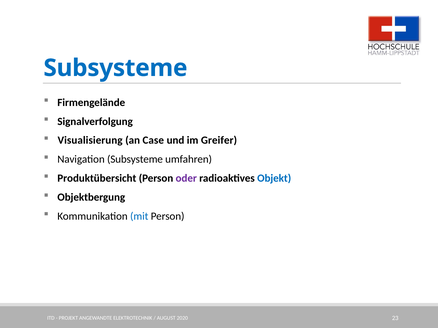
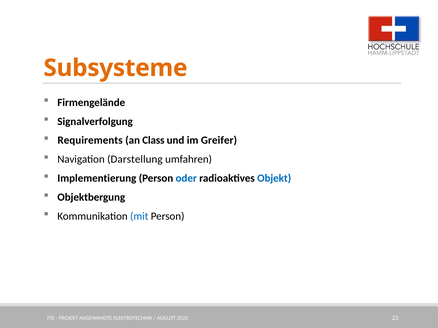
Subsysteme colour: blue -> orange (115, 68)
Visualisierung: Visualisierung -> Requirements (90, 141)
Case: Case -> Class (153, 141)
Navigation Subsysteme: Subsysteme -> Darstellung (135, 160)
Produktübersicht: Produktübersicht -> Implementierung (97, 179)
oder colour: purple -> blue (186, 179)
